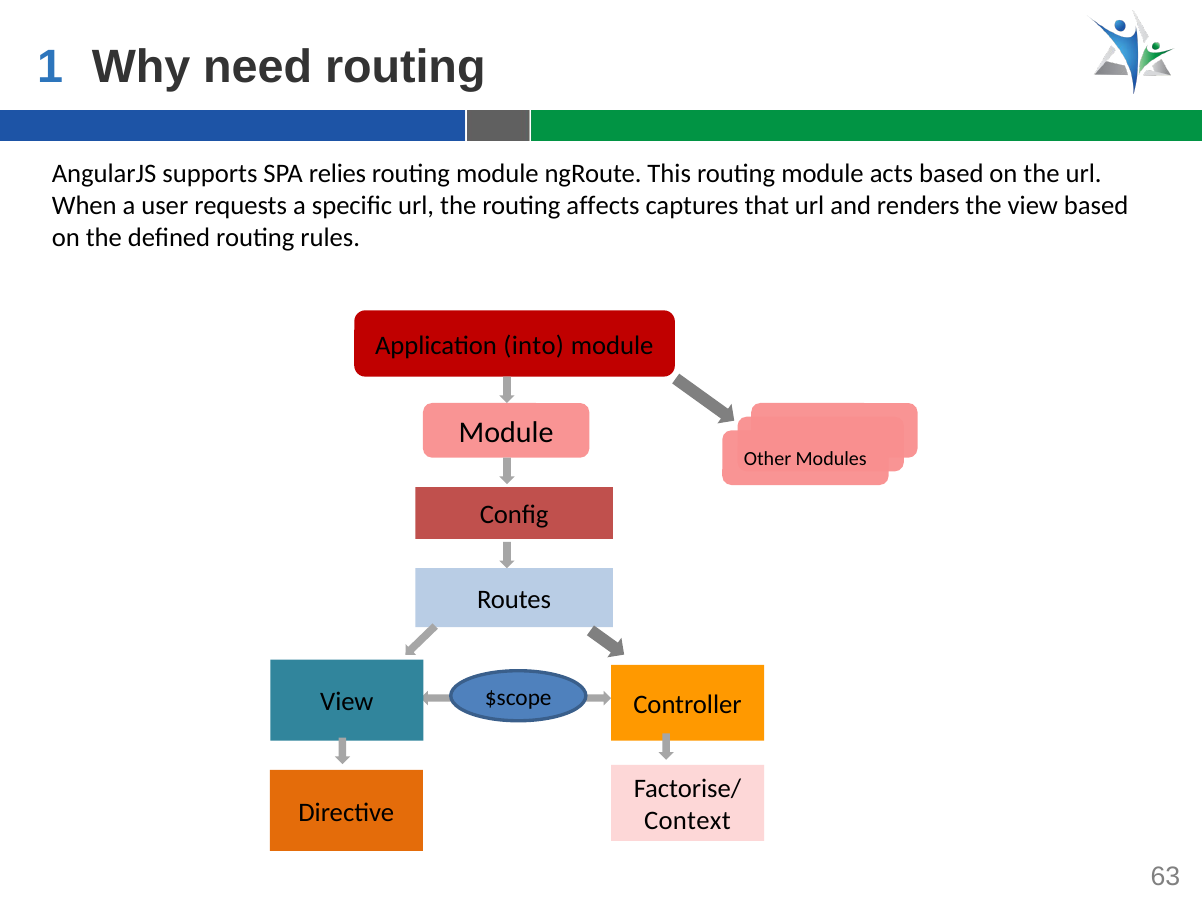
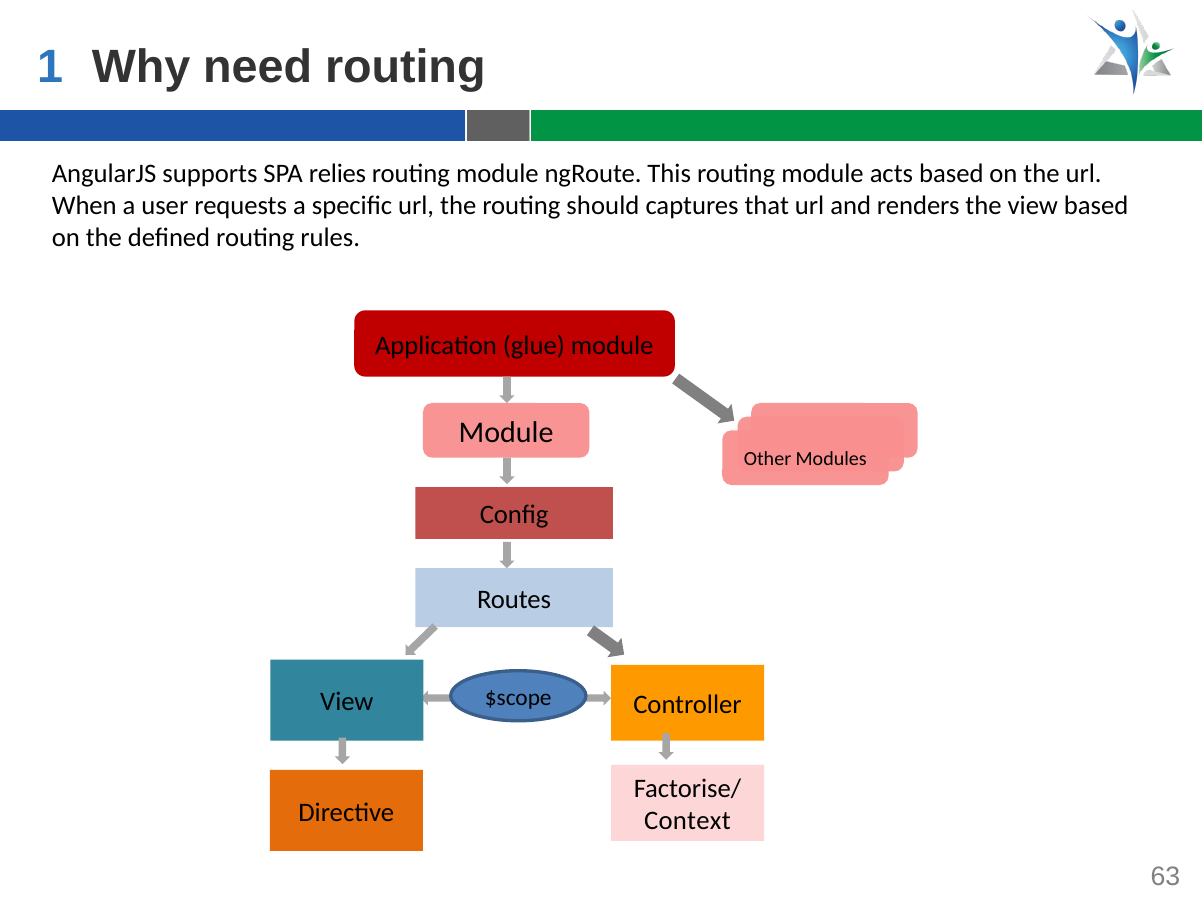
affects: affects -> should (603, 206)
into: into -> glue (534, 345)
